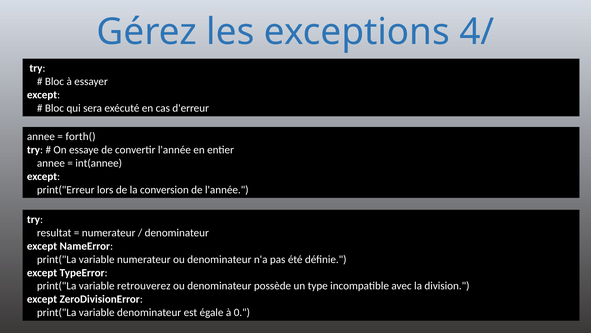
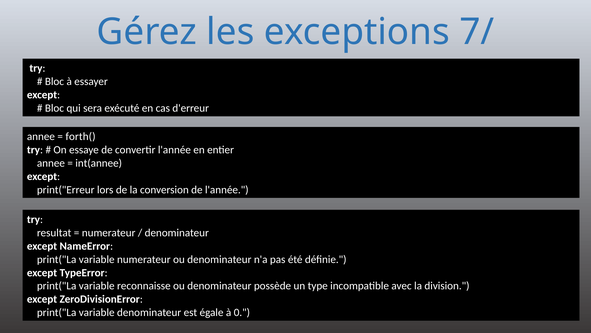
4/: 4/ -> 7/ (477, 32)
retrouverez: retrouverez -> reconnaisse (144, 286)
